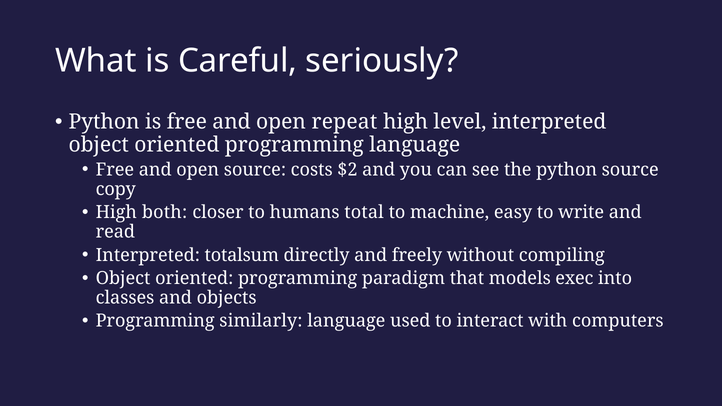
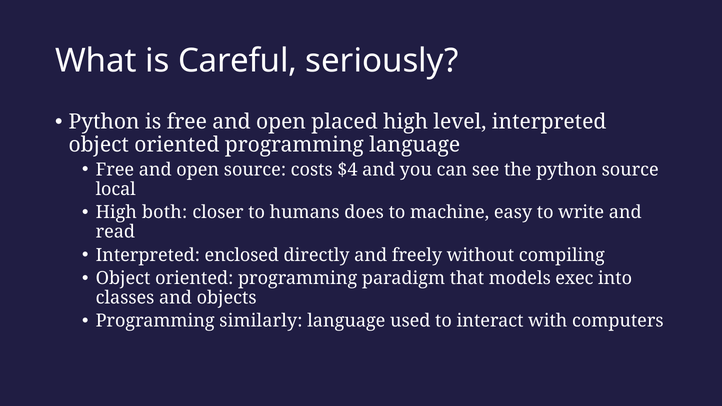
repeat: repeat -> placed (345, 122)
$2: $2 -> $4 (347, 170)
copy: copy -> local (116, 189)
total: total -> does (364, 212)
totalsum: totalsum -> enclosed (242, 255)
